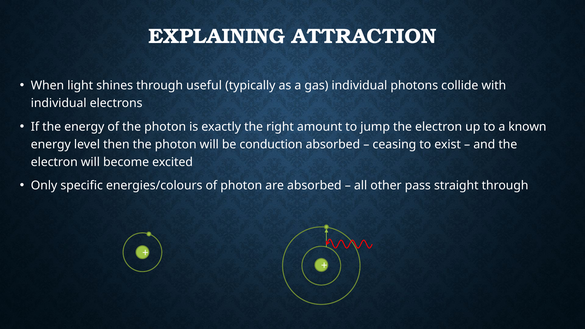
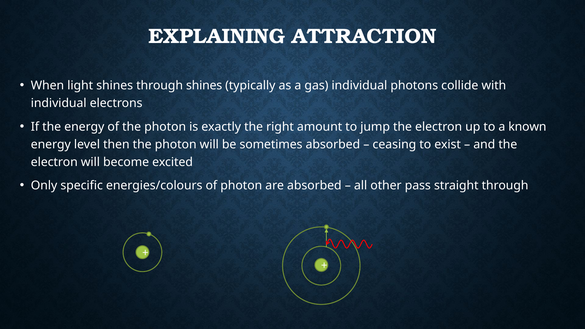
through useful: useful -> shines (204, 86)
conduction: conduction -> sometimes (271, 144)
